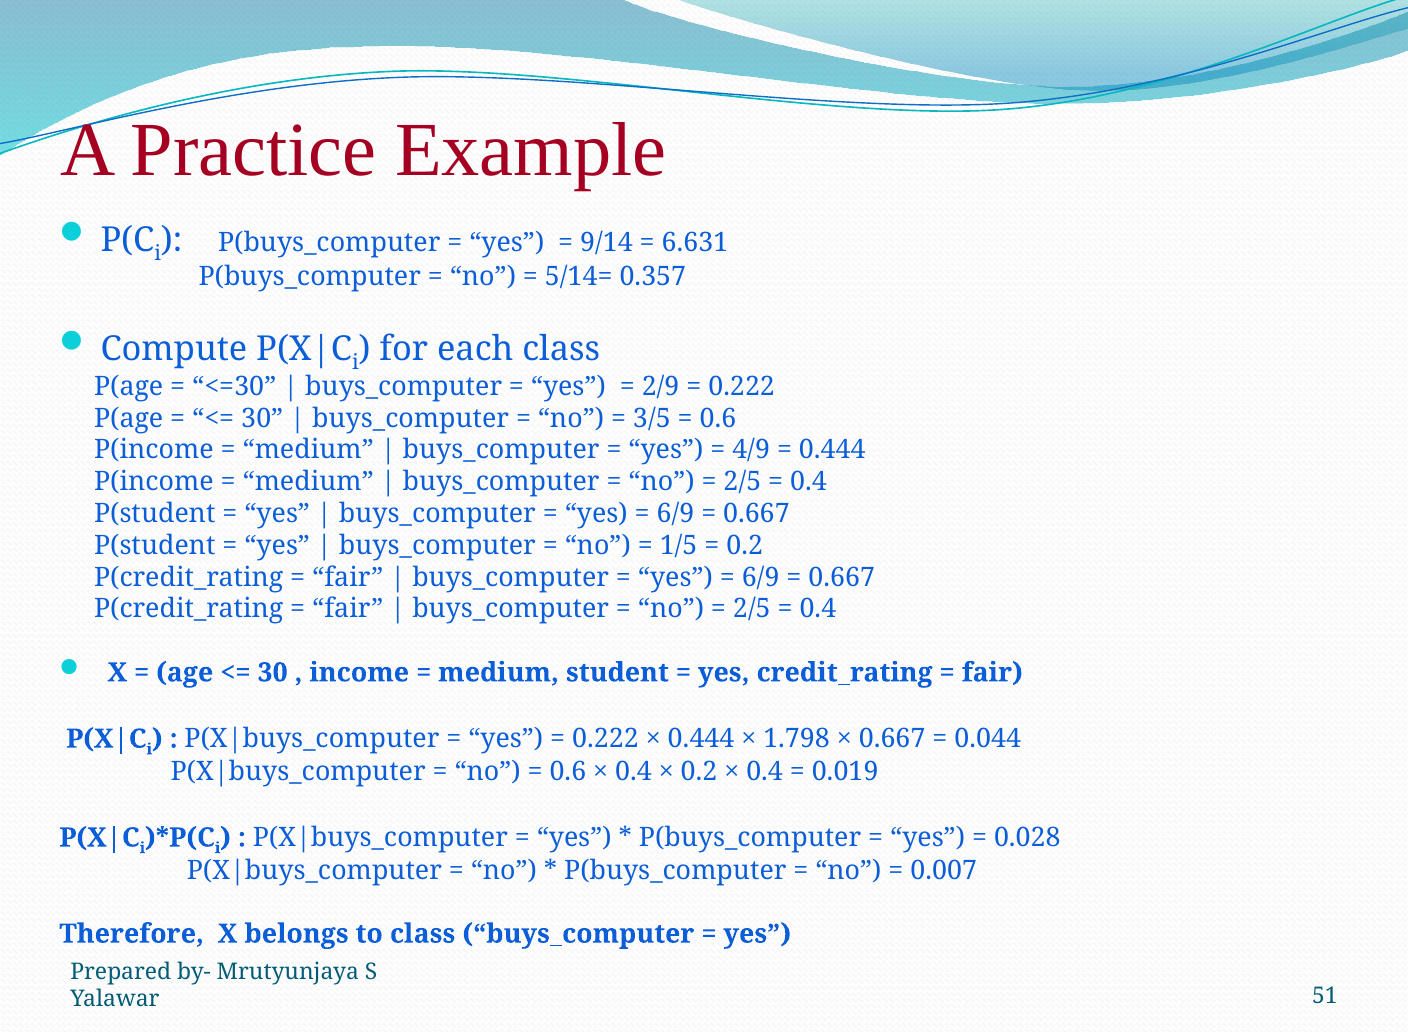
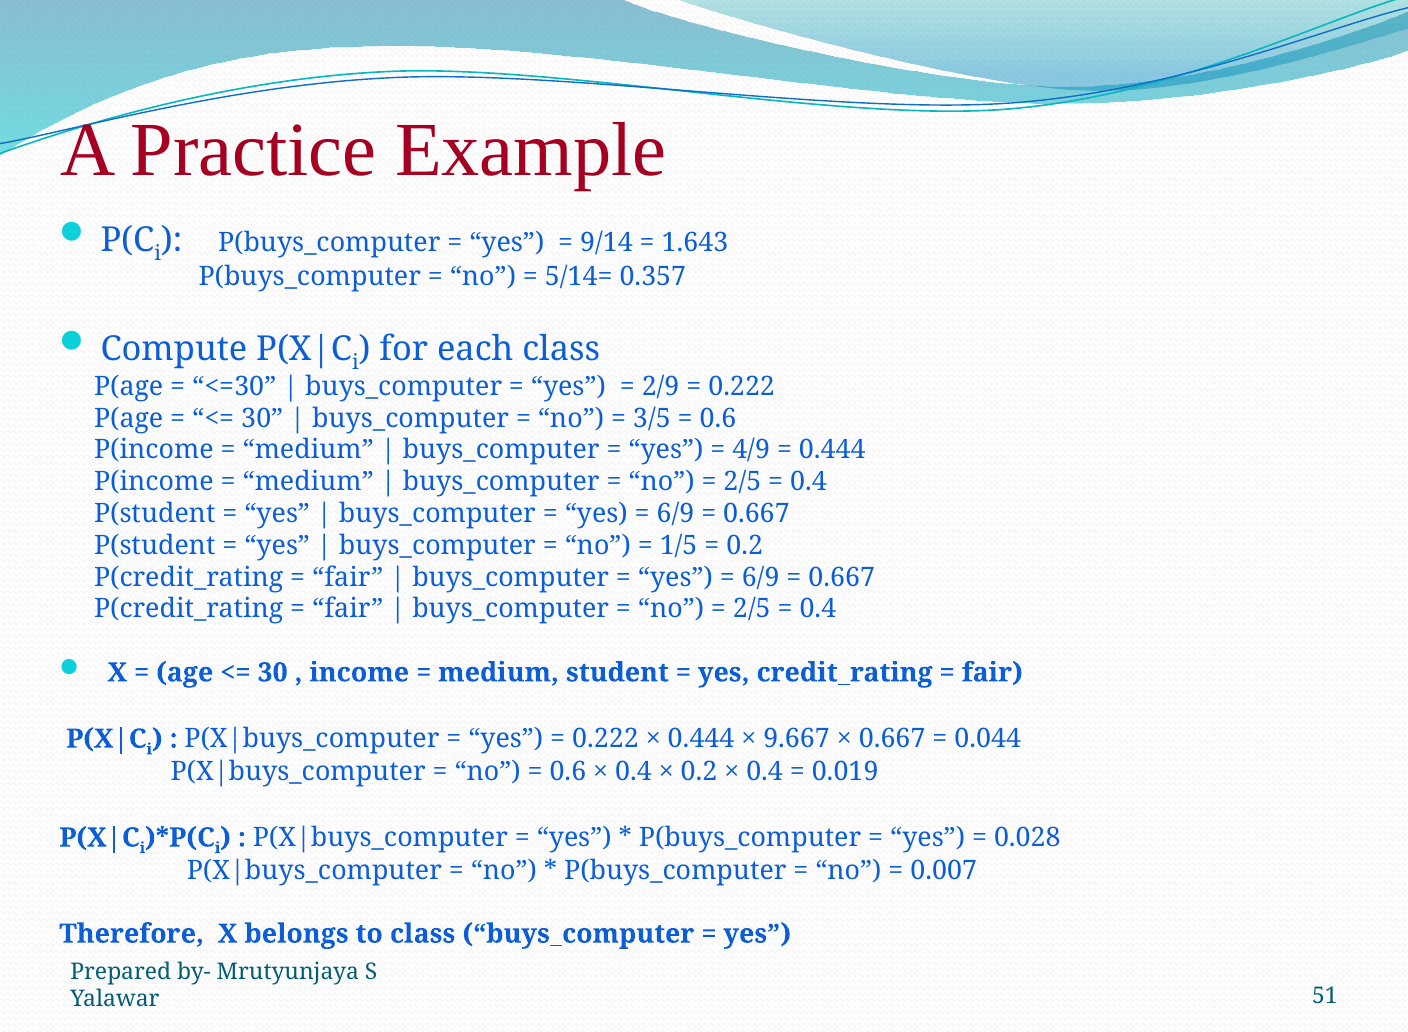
6.631: 6.631 -> 1.643 (695, 243)
1.798: 1.798 -> 9.667 (797, 738)
